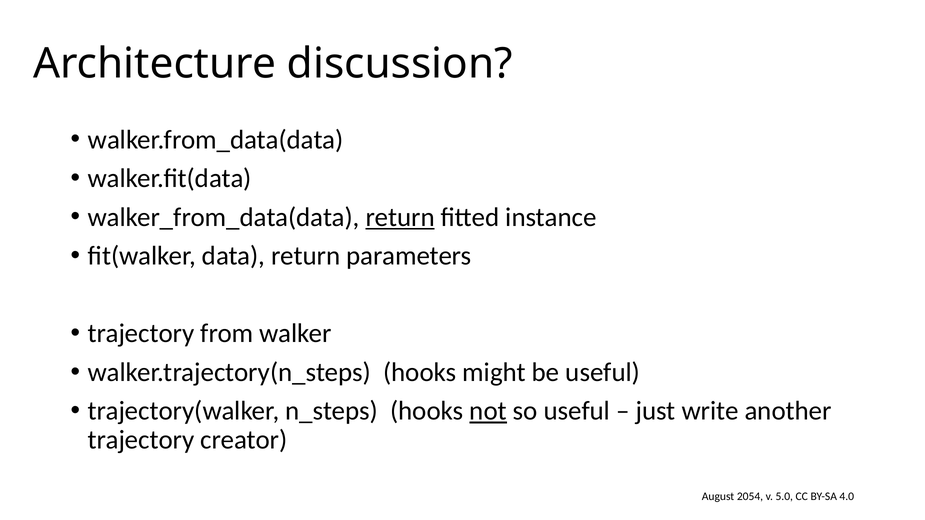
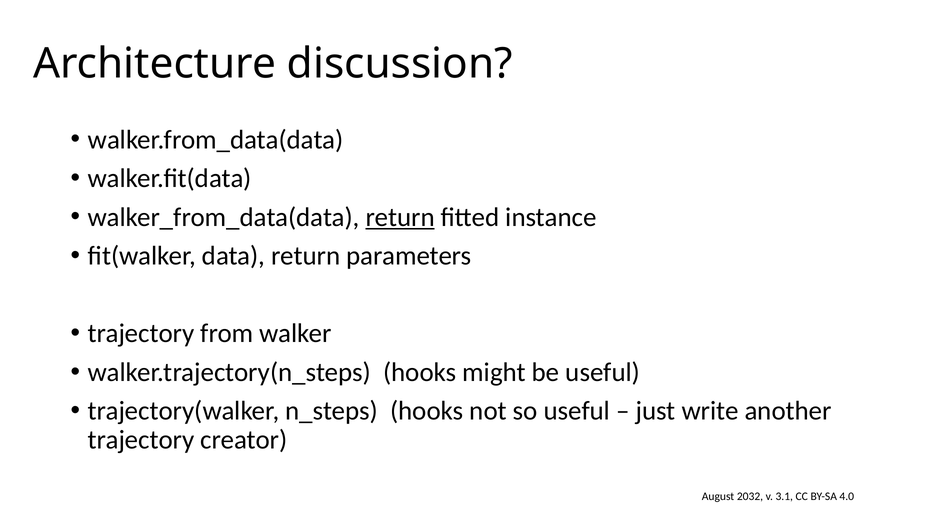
not underline: present -> none (488, 411)
2054: 2054 -> 2032 (750, 497)
5.0: 5.0 -> 3.1 (784, 497)
